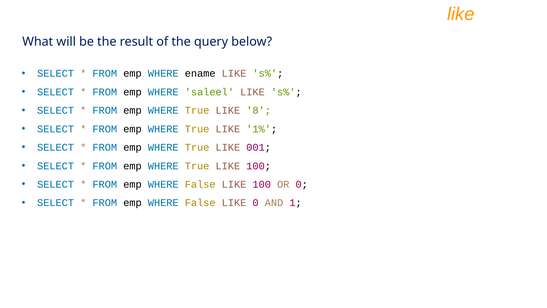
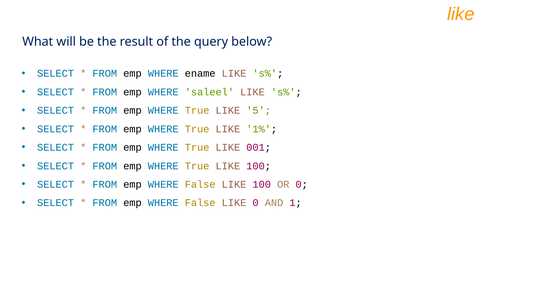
8: 8 -> 5 (259, 110)
